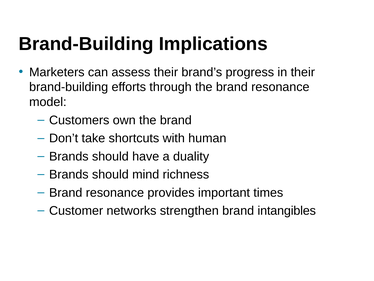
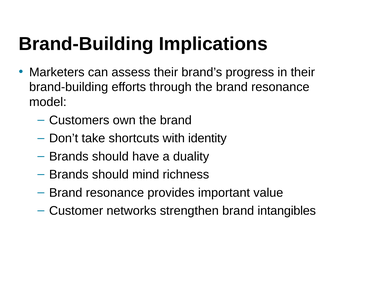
human: human -> identity (207, 138)
times: times -> value (268, 192)
